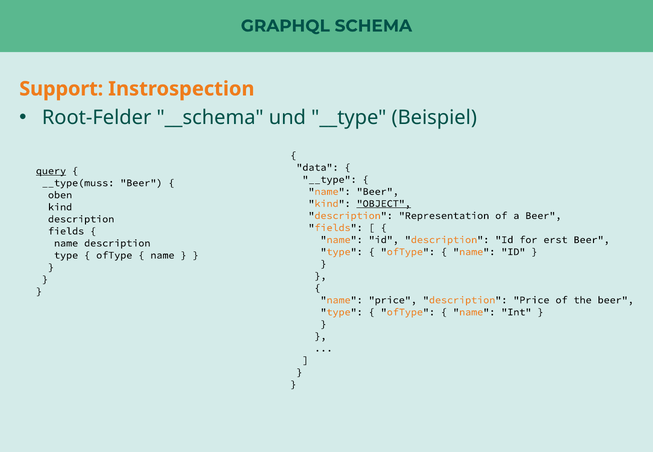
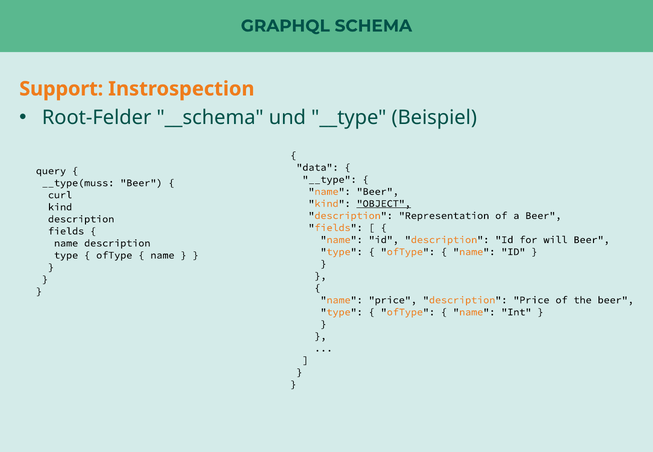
query underline: present -> none (51, 171)
oben: oben -> curl (60, 195)
erst: erst -> will (556, 240)
